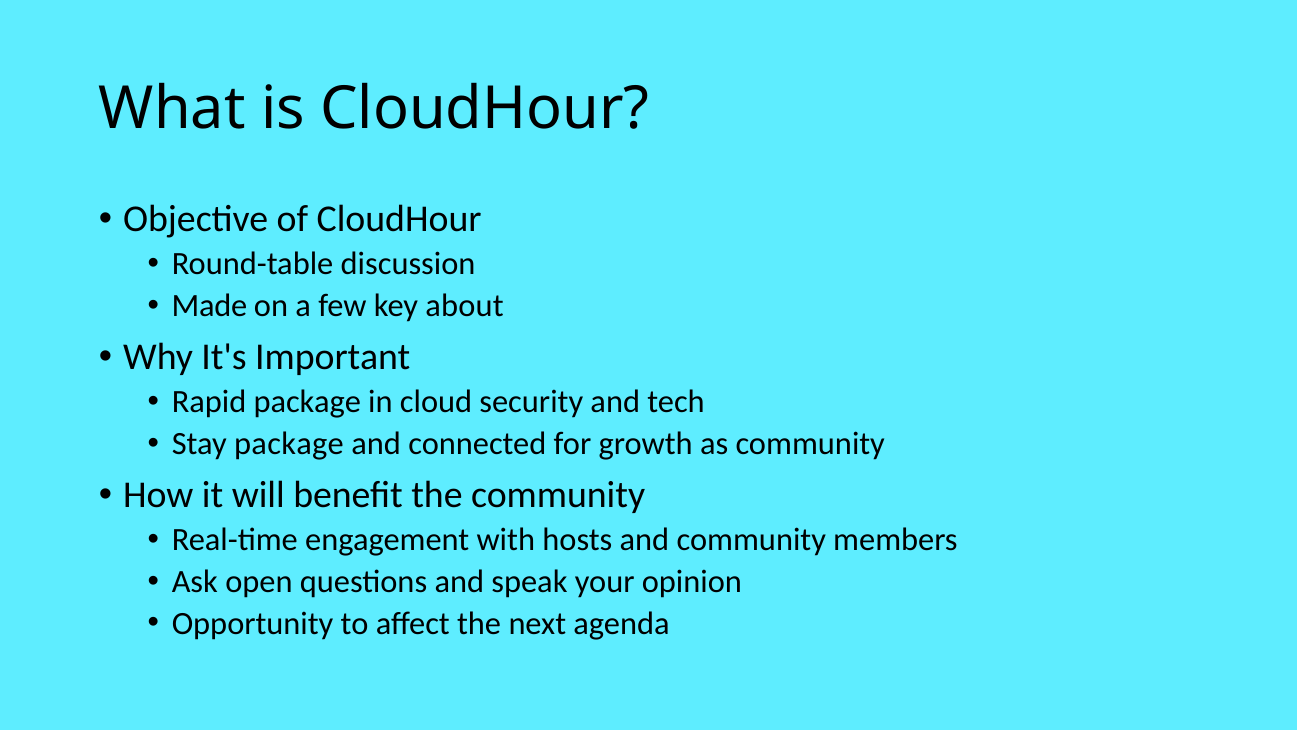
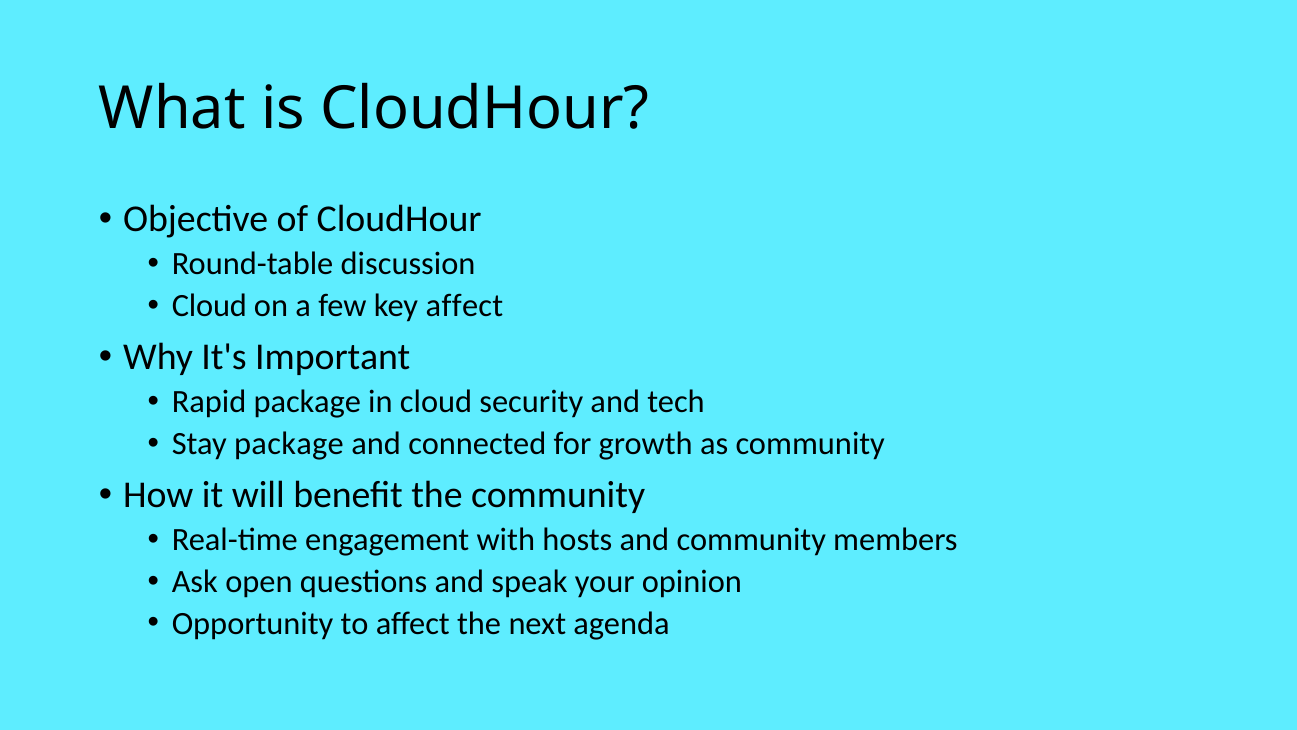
Made: Made -> Cloud (209, 306)
key about: about -> affect (465, 306)
